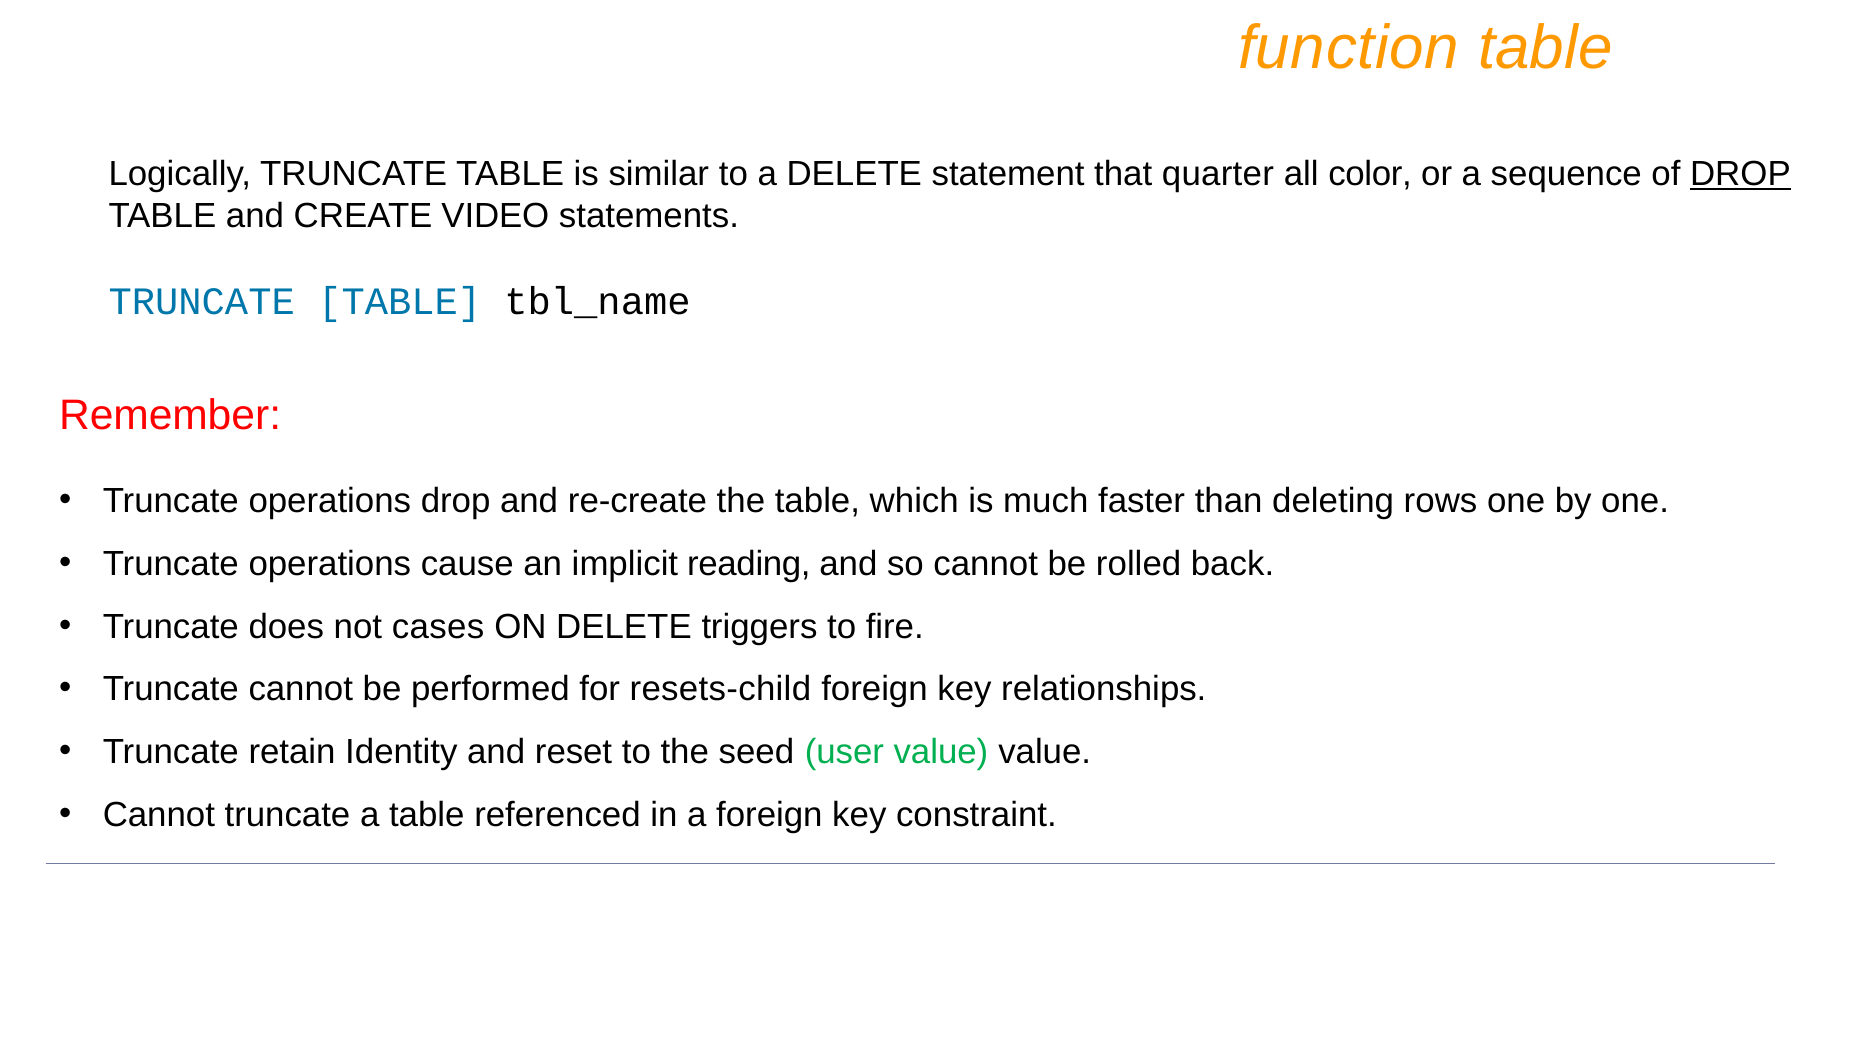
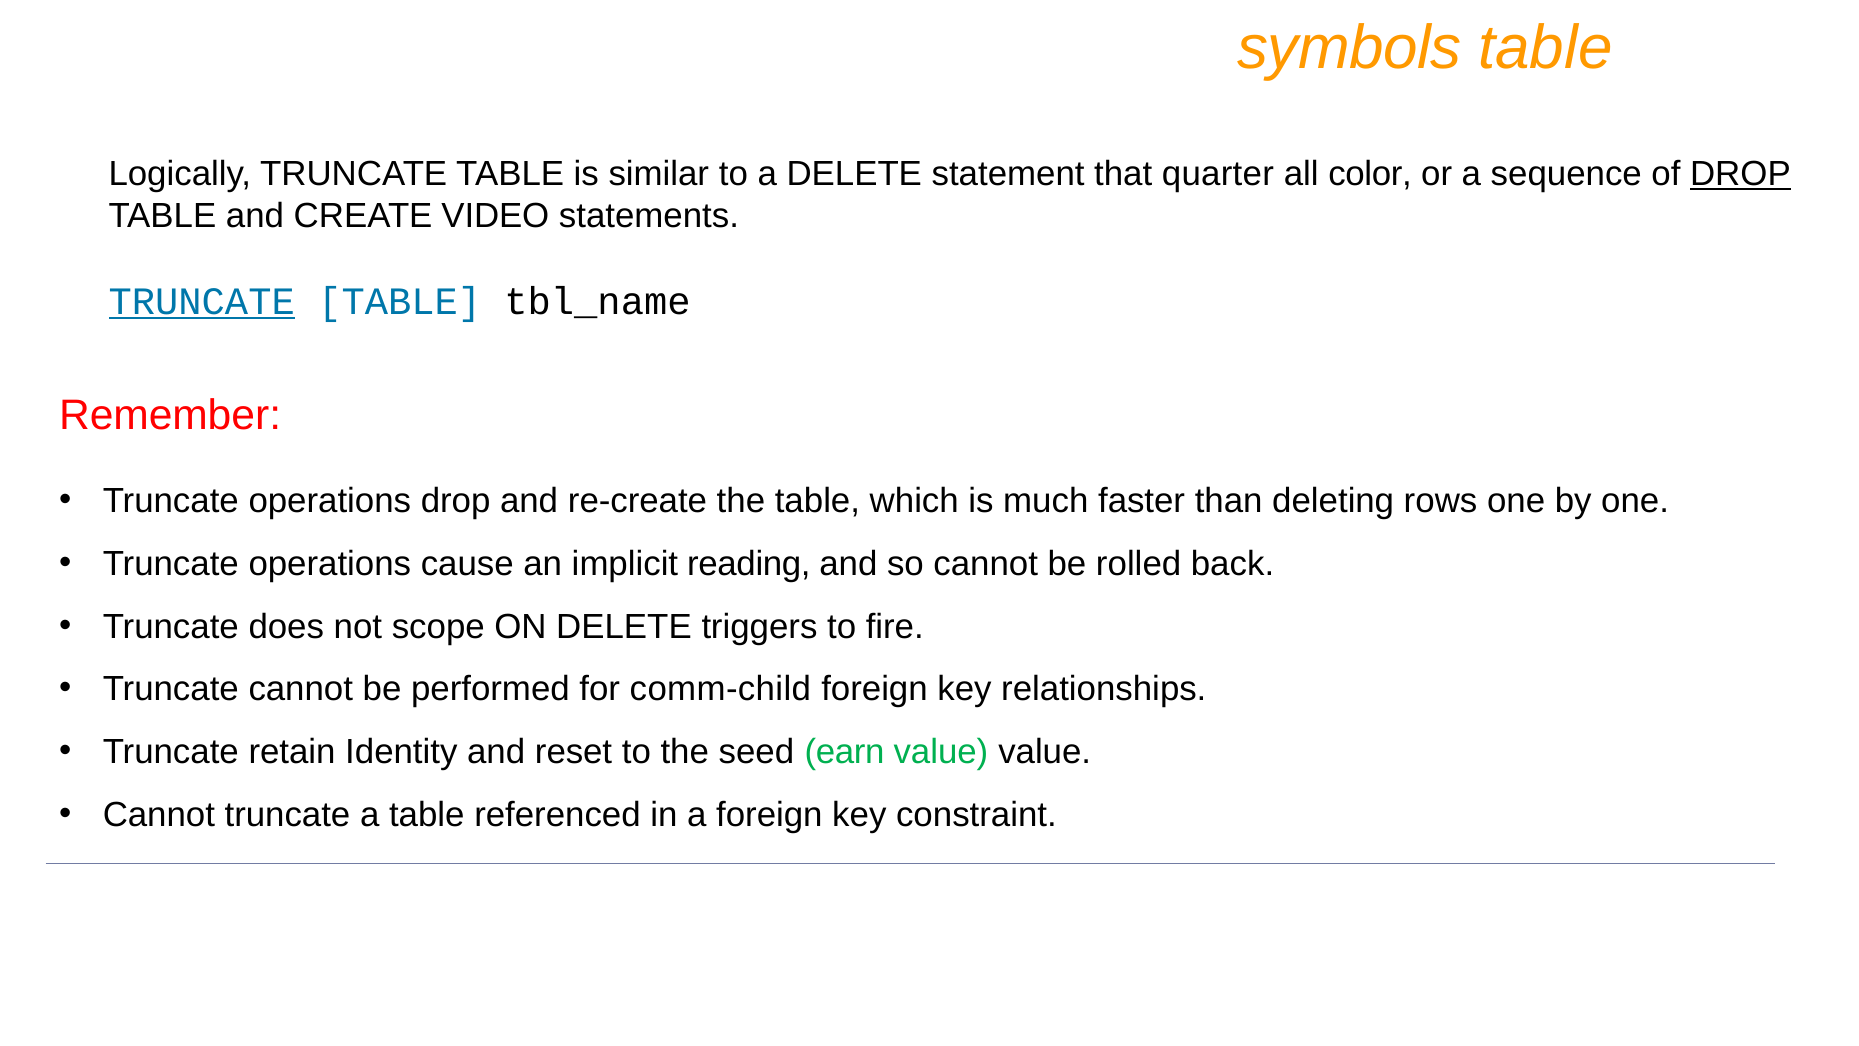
function: function -> symbols (1349, 48)
TRUNCATE underline: none -> present (202, 301)
cases: cases -> scope (438, 626)
resets-child: resets-child -> comm-child (720, 689)
user: user -> earn (845, 752)
